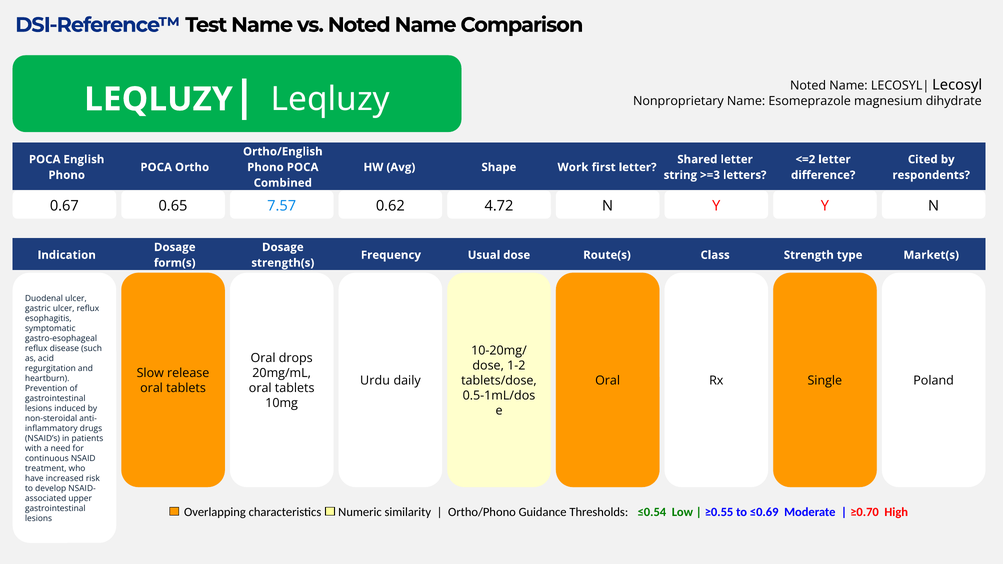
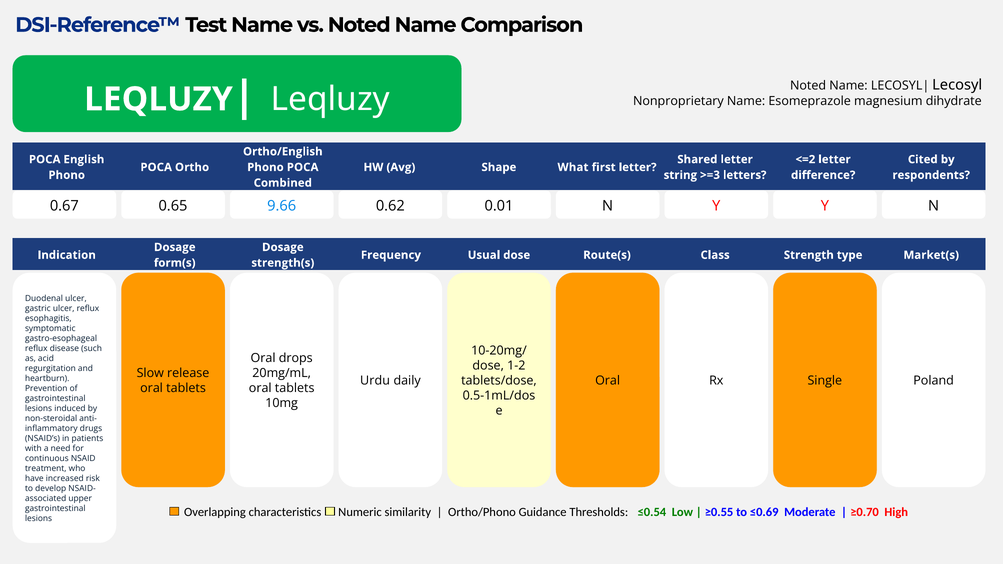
Work: Work -> What (573, 167)
7.57: 7.57 -> 9.66 (282, 206)
4.72: 4.72 -> 0.01 (499, 206)
